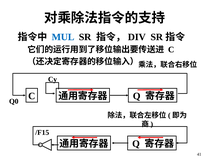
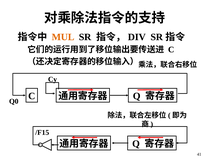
MUL colour: blue -> orange (63, 37)
